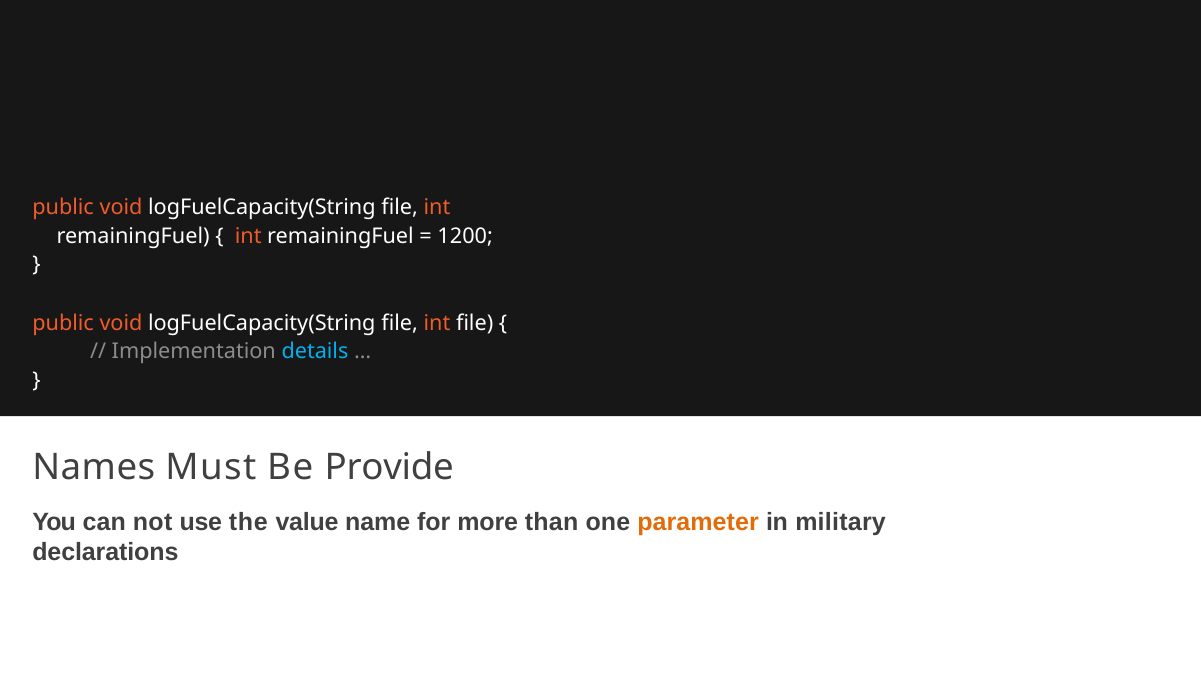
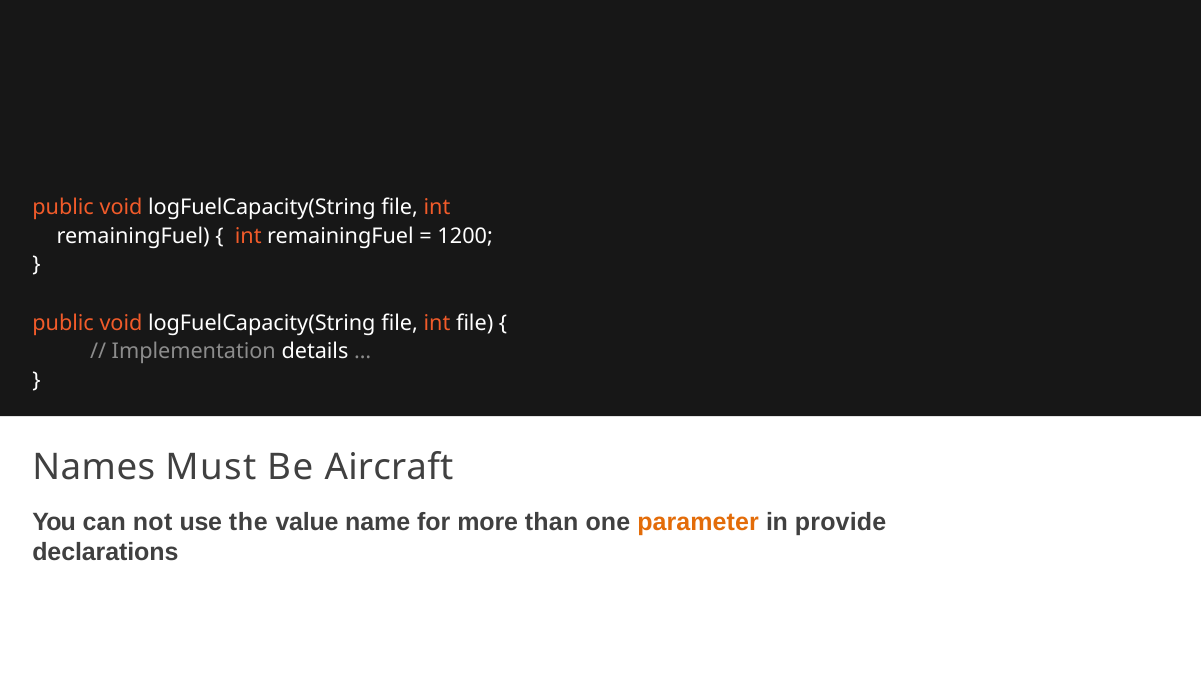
details colour: light blue -> white (315, 351)
Provide: Provide -> Aircraft (389, 467)
military: military -> provide (841, 523)
